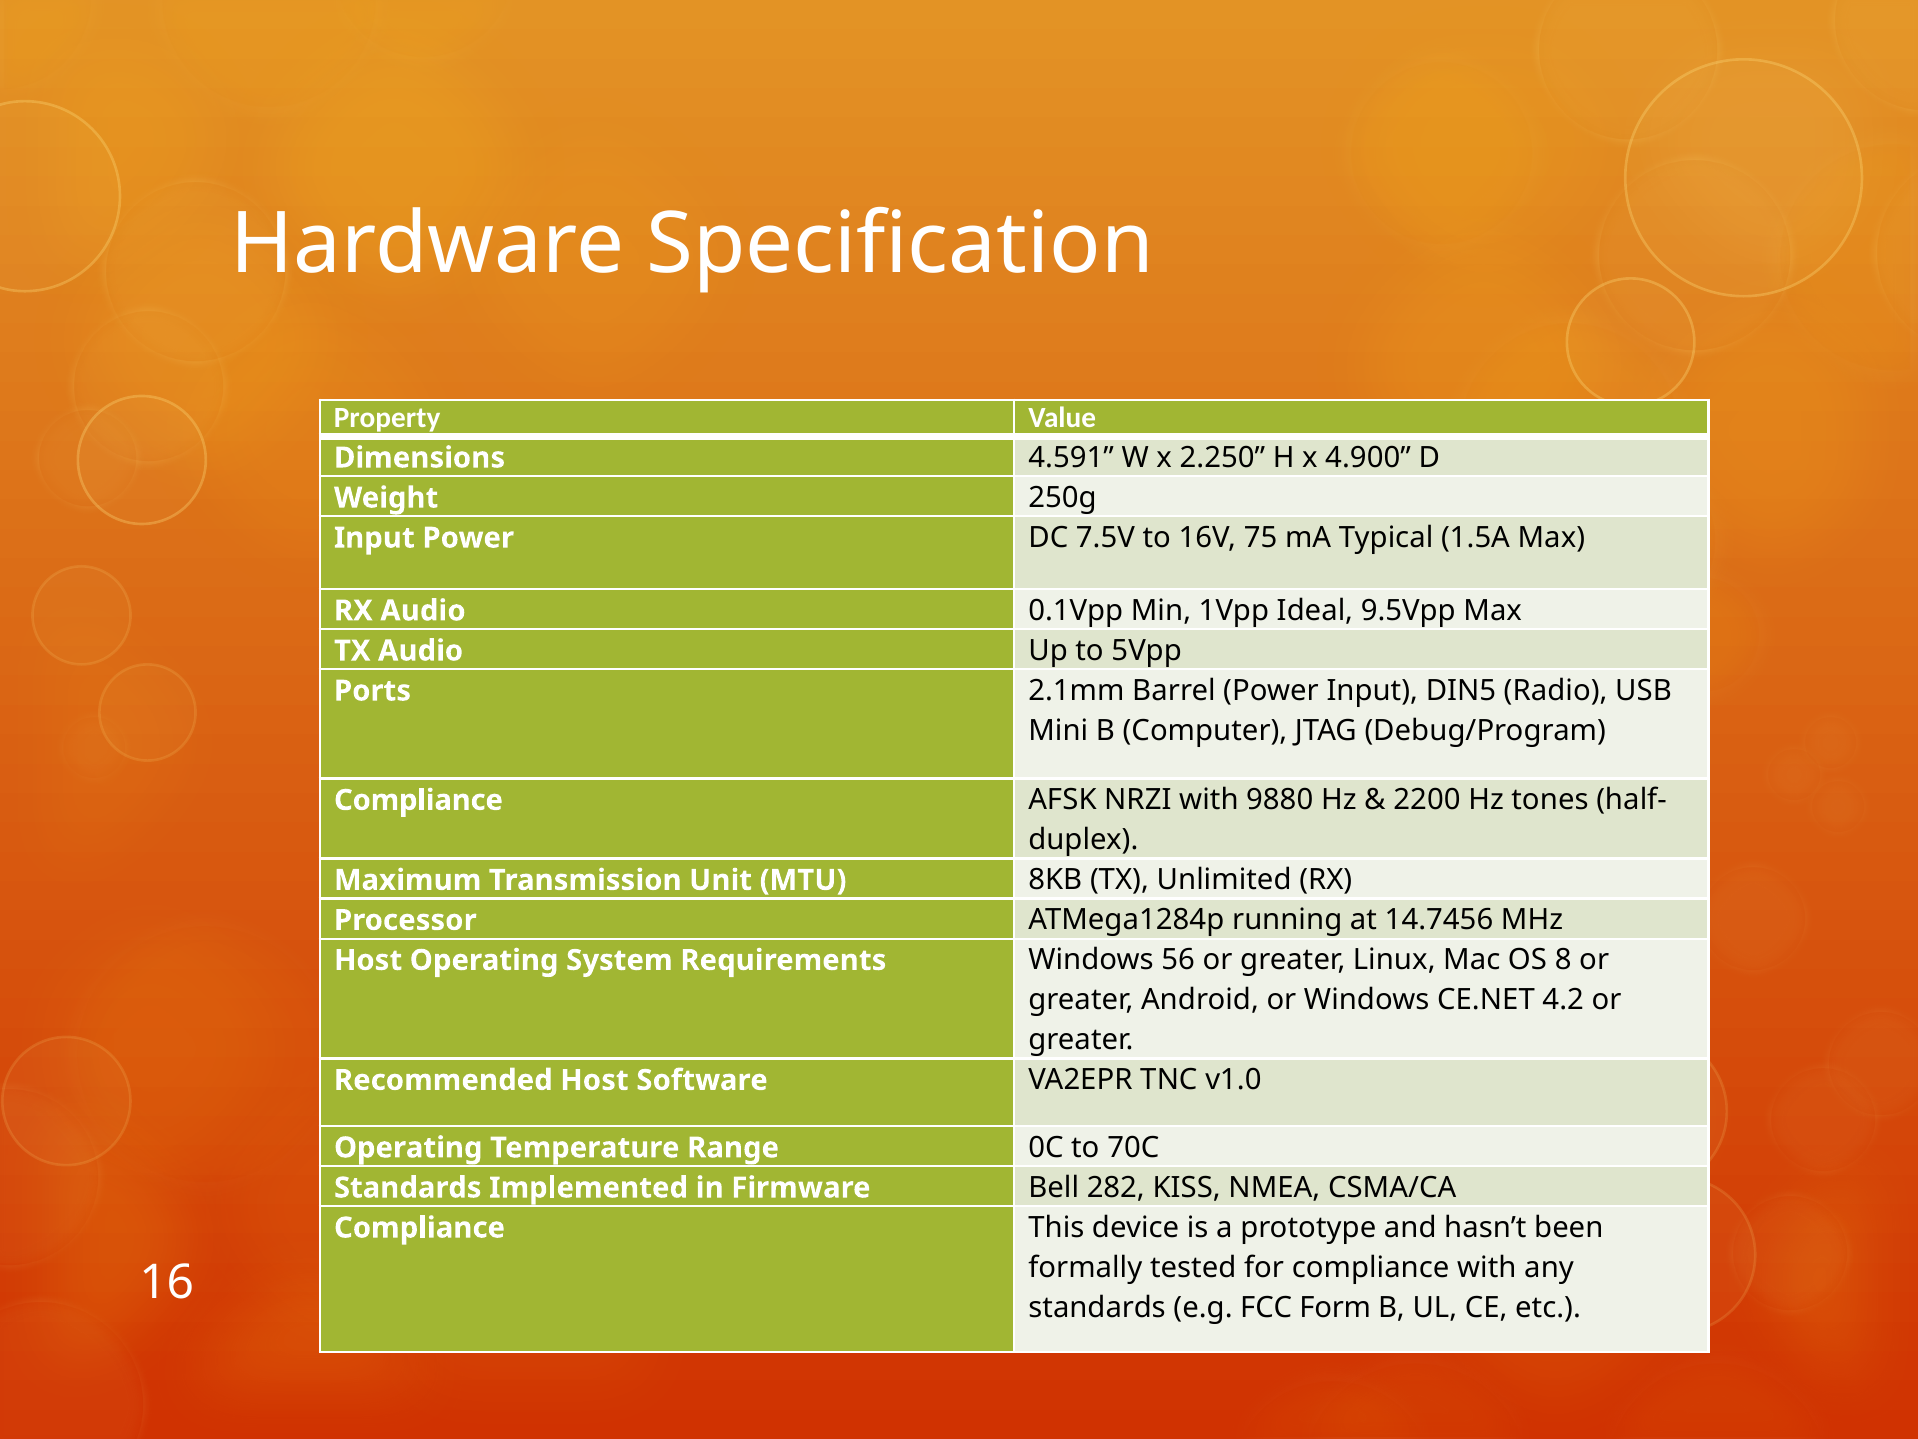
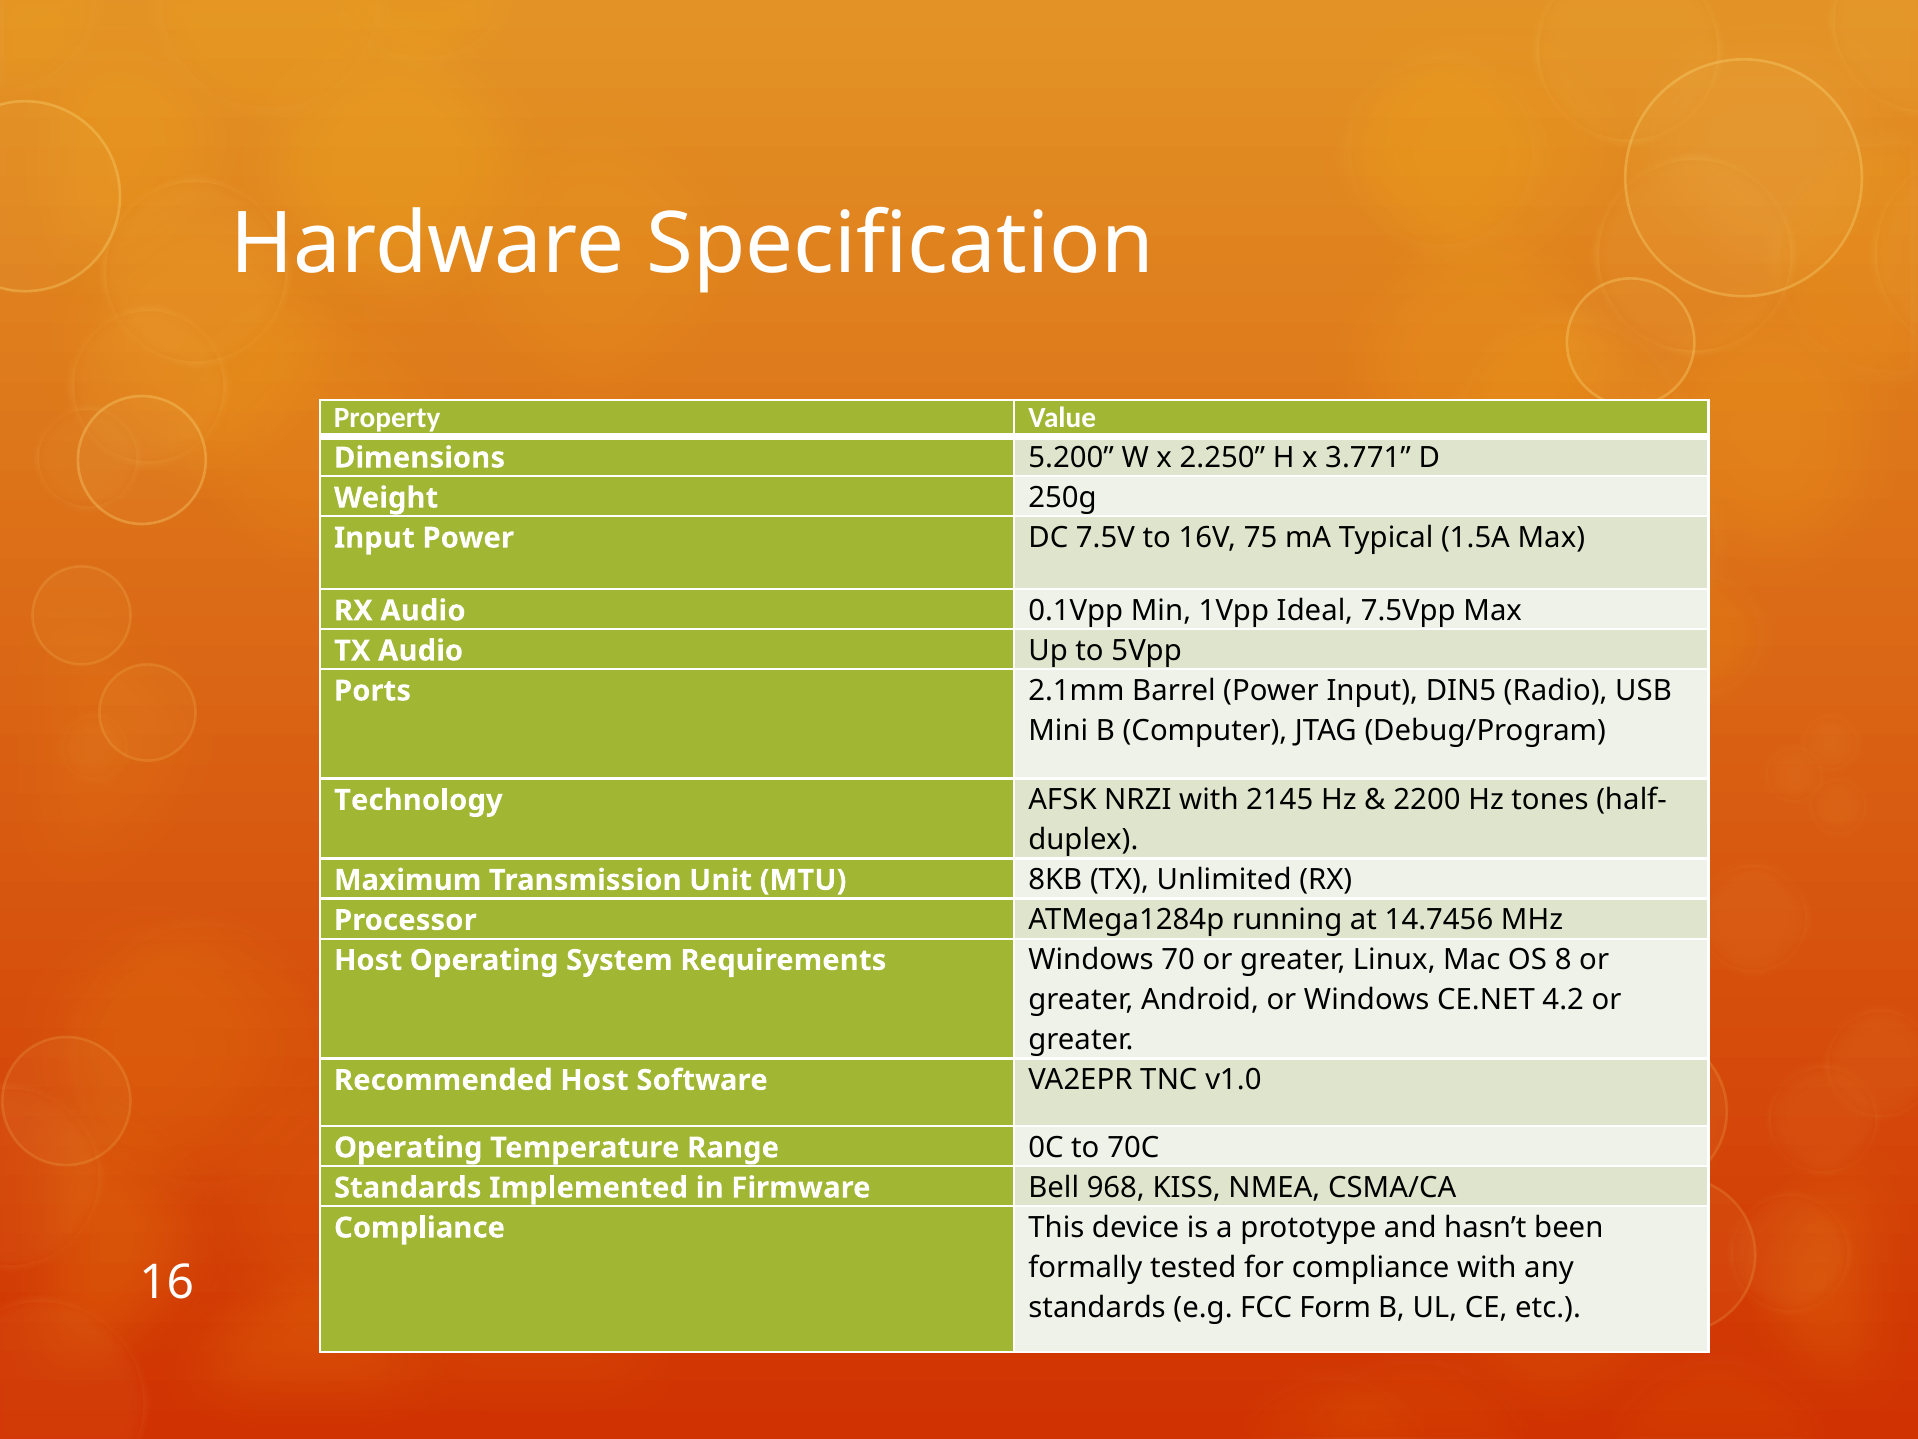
4.591: 4.591 -> 5.200 (1071, 458)
4.900: 4.900 -> 3.771 (1368, 458)
9.5Vpp: 9.5Vpp -> 7.5Vpp (1408, 611)
Compliance: Compliance -> Technology (418, 800)
9880: 9880 -> 2145 (1280, 800)
56: 56 -> 70 (1178, 960)
282: 282 -> 968 (1116, 1187)
